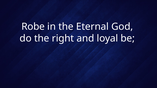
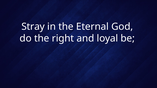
Robe: Robe -> Stray (33, 27)
